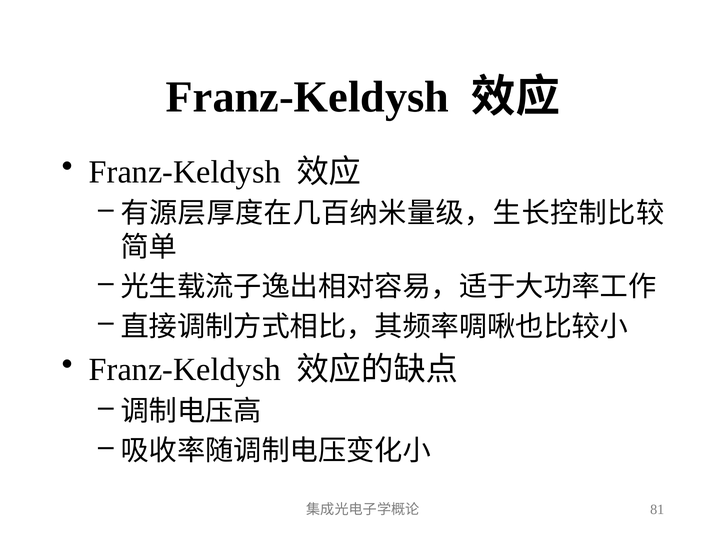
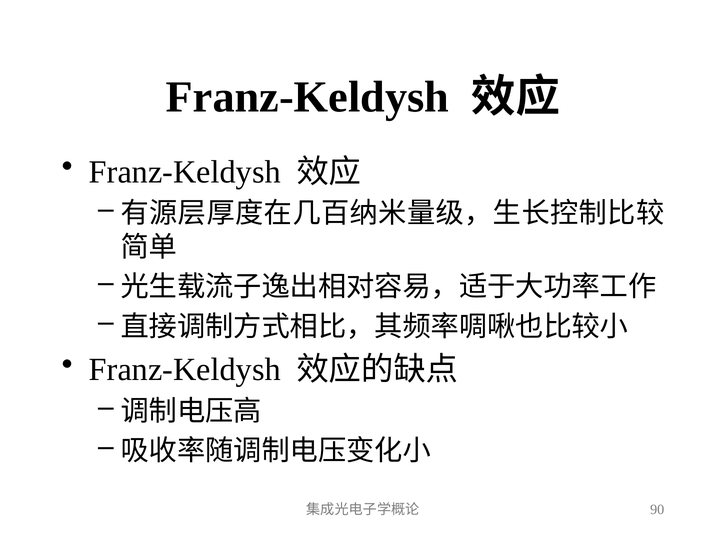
81: 81 -> 90 (657, 509)
